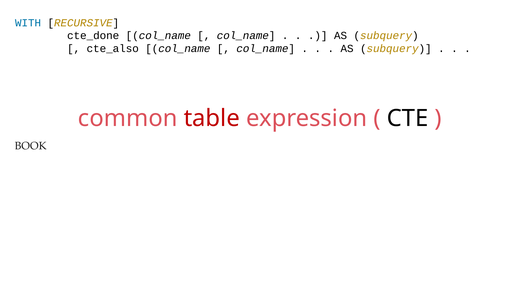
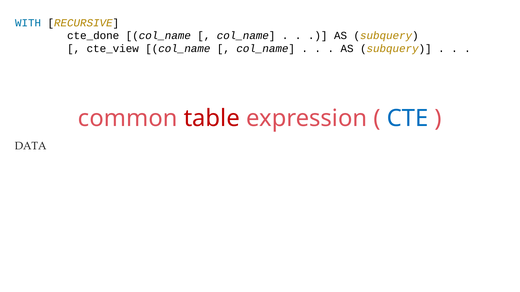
cte_also: cte_also -> cte_view (113, 49)
CTE colour: black -> blue (408, 119)
BOOK: BOOK -> DATA (31, 146)
